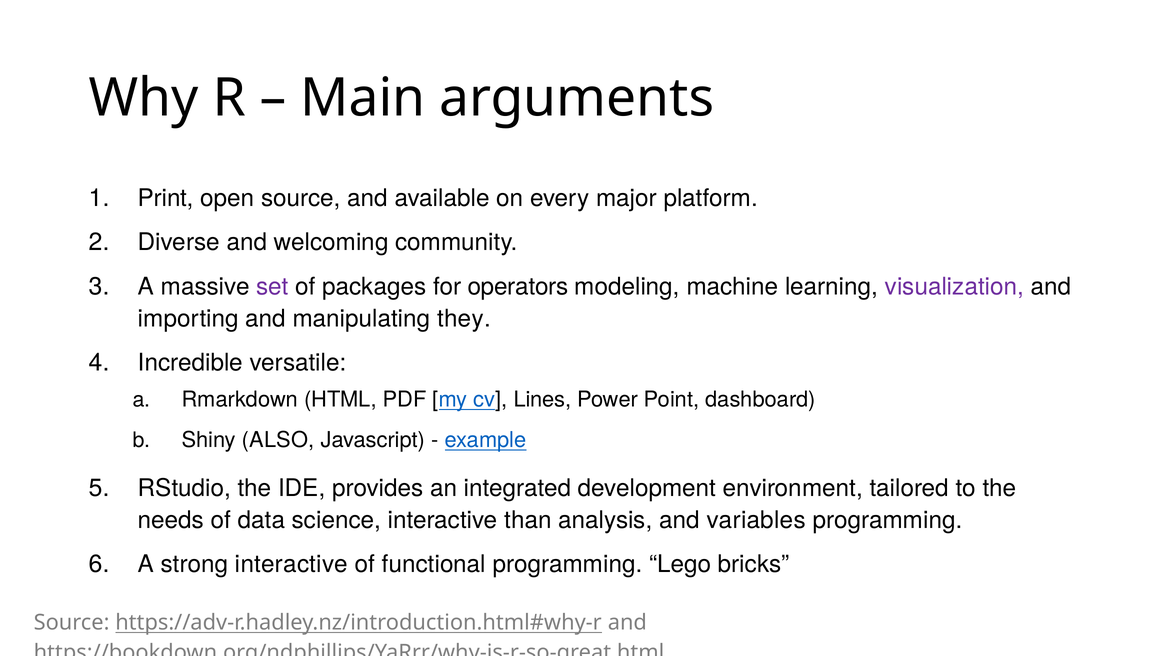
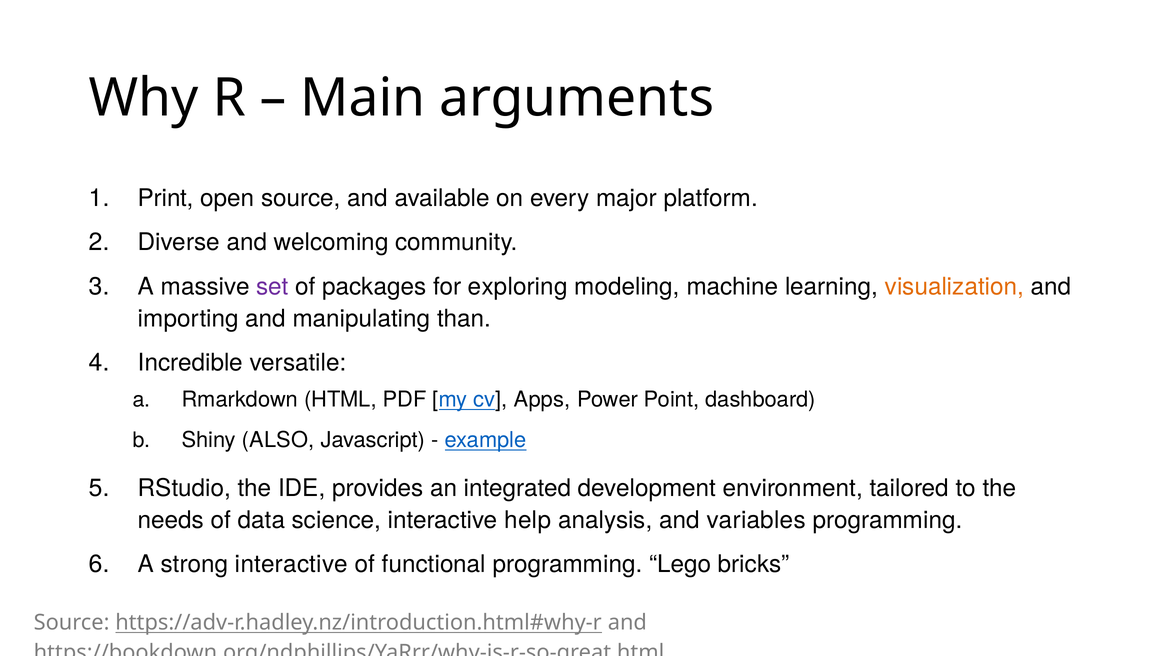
operators: operators -> exploring (518, 286)
visualization colour: purple -> orange (954, 286)
they: they -> than (464, 318)
Lines: Lines -> Apps (542, 399)
than: than -> help (528, 520)
